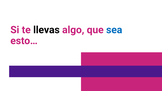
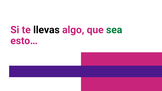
sea colour: blue -> green (114, 30)
